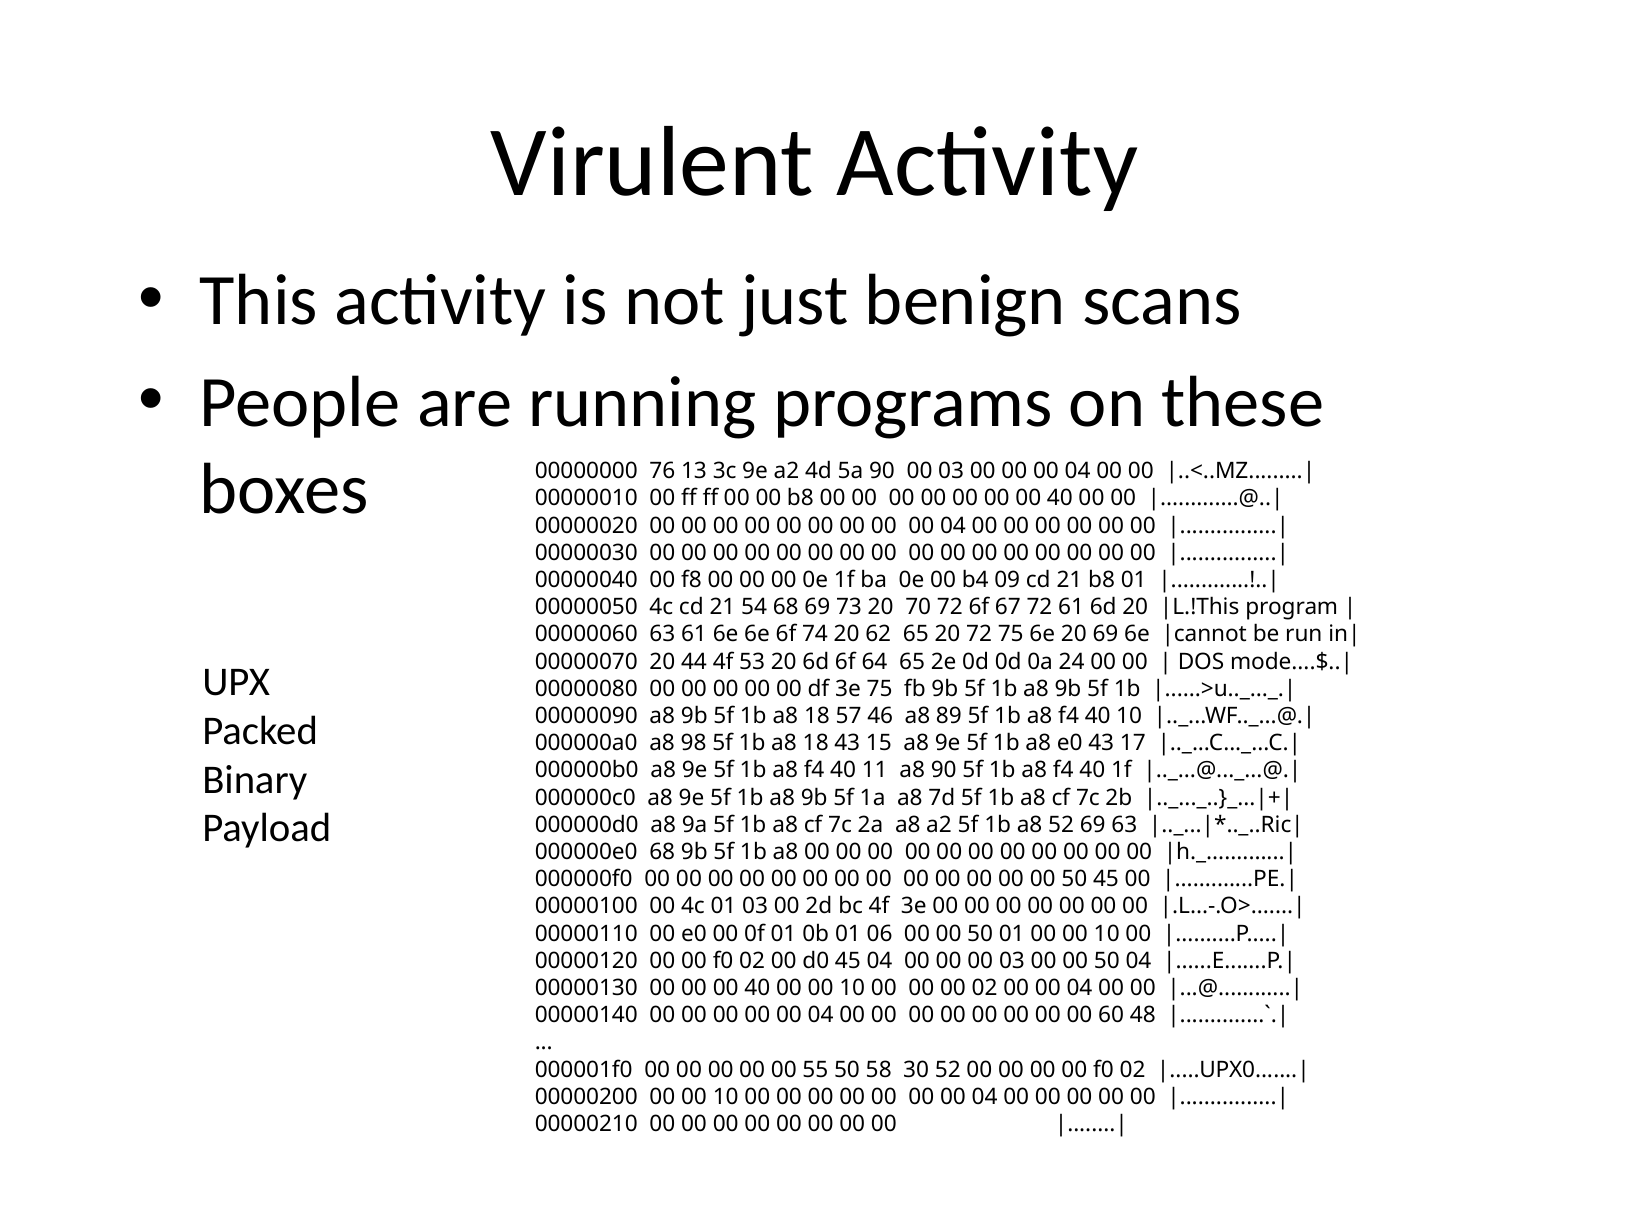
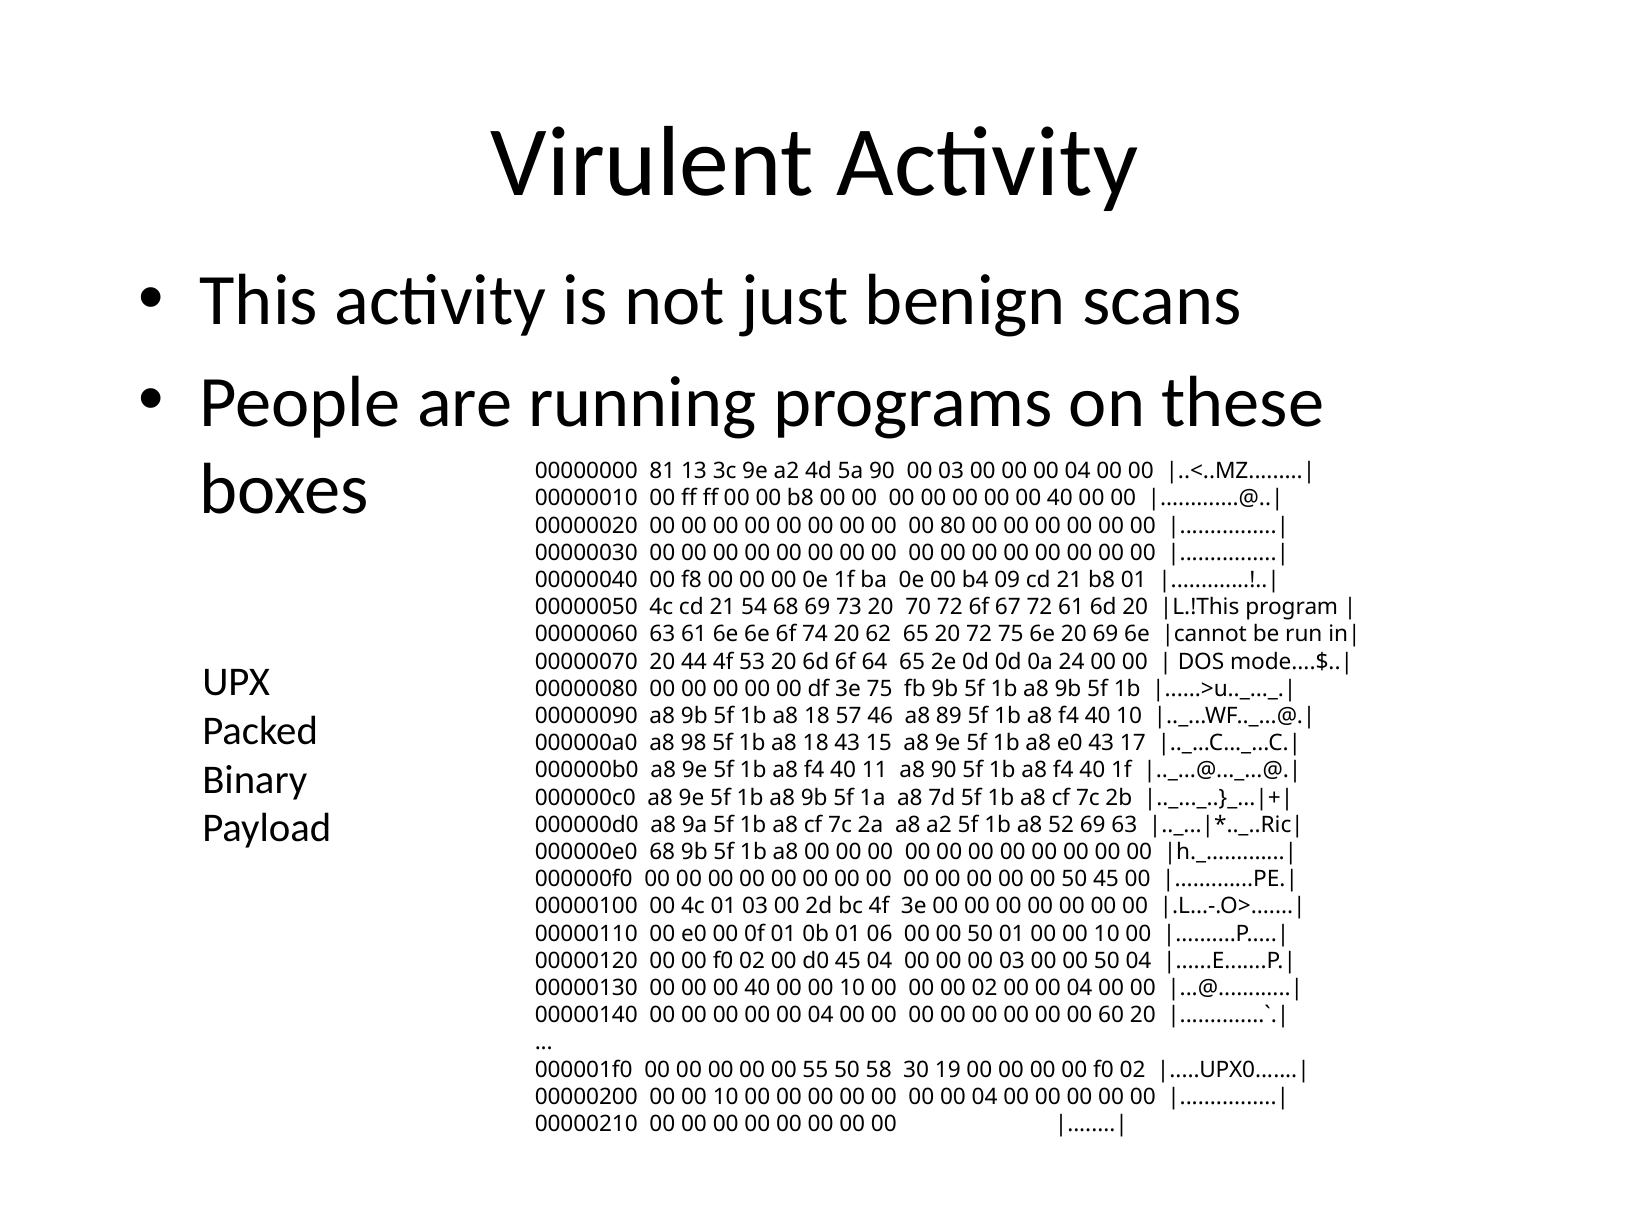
76: 76 -> 81 (662, 471)
04: 04 -> 80 (953, 526)
60 48: 48 -> 20 (1143, 1016)
30 52: 52 -> 19 (948, 1070)
